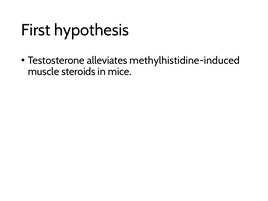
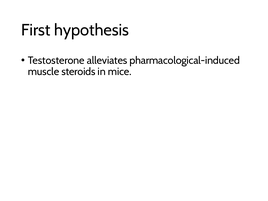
methylhistidine-induced: methylhistidine-induced -> pharmacological-induced (185, 60)
